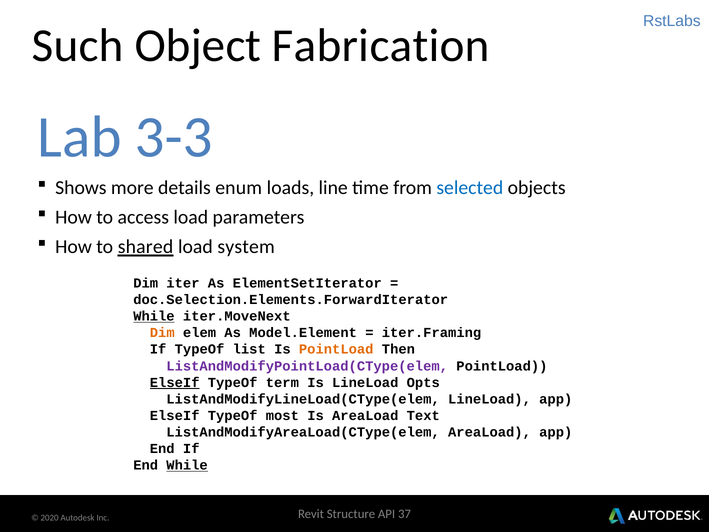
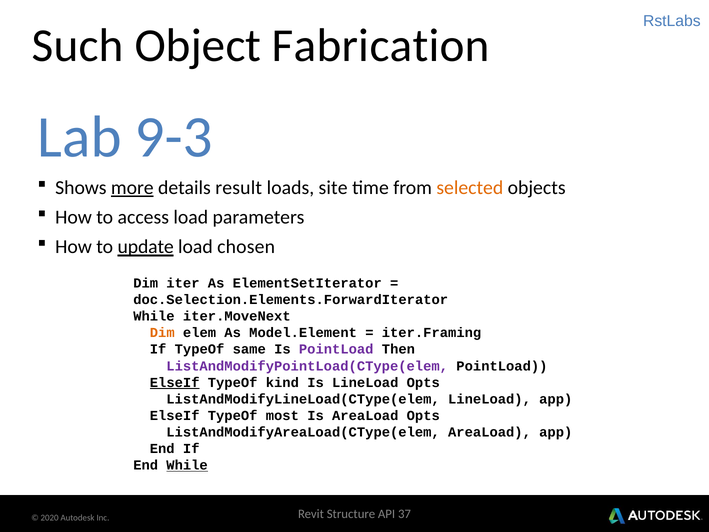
3-3: 3-3 -> 9-3 (174, 137)
more underline: none -> present (132, 188)
enum: enum -> result (239, 188)
line: line -> site (333, 188)
selected colour: blue -> orange (470, 188)
shared: shared -> update (146, 247)
system: system -> chosen (246, 247)
While underline: present -> none (154, 316)
list: list -> same (249, 349)
PointLoad colour: orange -> purple (336, 349)
term: term -> kind (282, 382)
AreaLoad Text: Text -> Opts (423, 415)
